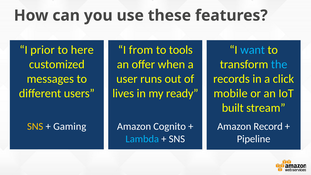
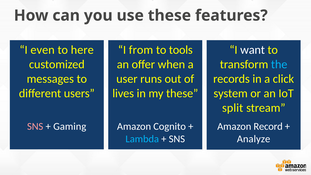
prior: prior -> even (43, 50)
want colour: light blue -> white (253, 50)
my ready: ready -> these (182, 93)
mobile: mobile -> system (231, 93)
built: built -> split (233, 108)
SNS colour: yellow -> pink (35, 126)
Pipeline: Pipeline -> Analyze (254, 139)
